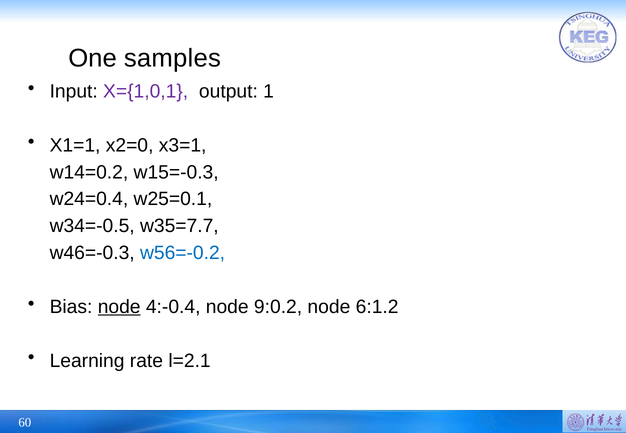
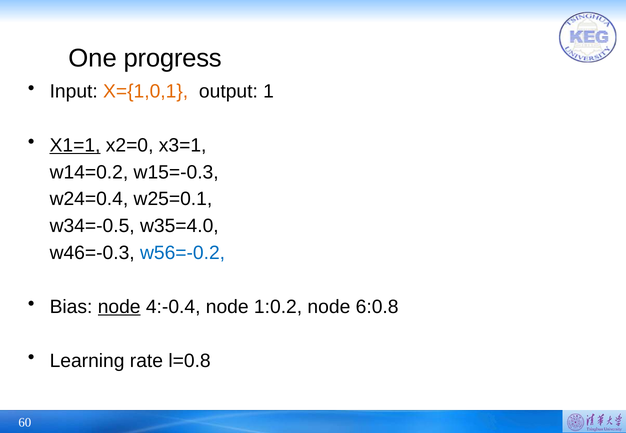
samples: samples -> progress (173, 59)
X={1,0,1 colour: purple -> orange (146, 91)
X1=1 underline: none -> present (75, 145)
w35=7.7: w35=7.7 -> w35=4.0 (179, 226)
9:0.2: 9:0.2 -> 1:0.2 (278, 307)
6:1.2: 6:1.2 -> 6:0.8 (377, 307)
l=2.1: l=2.1 -> l=0.8 (190, 361)
